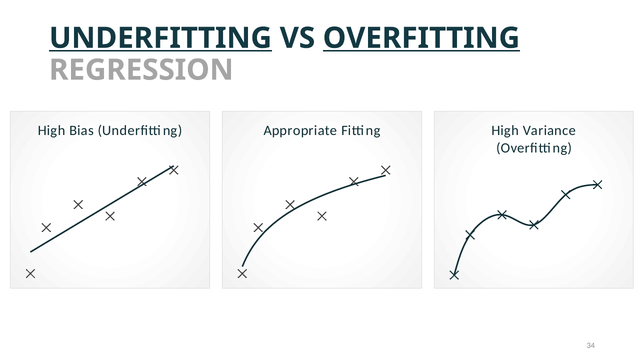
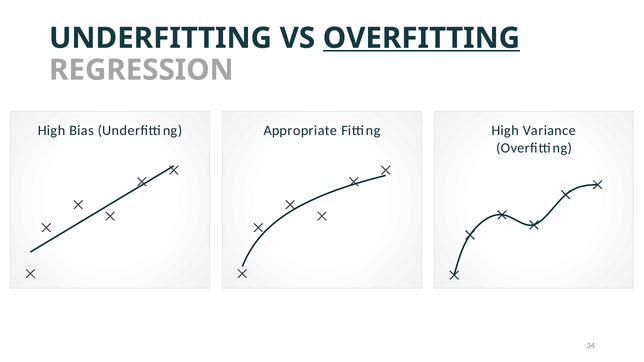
UNDERFITTING underline: present -> none (161, 38)
